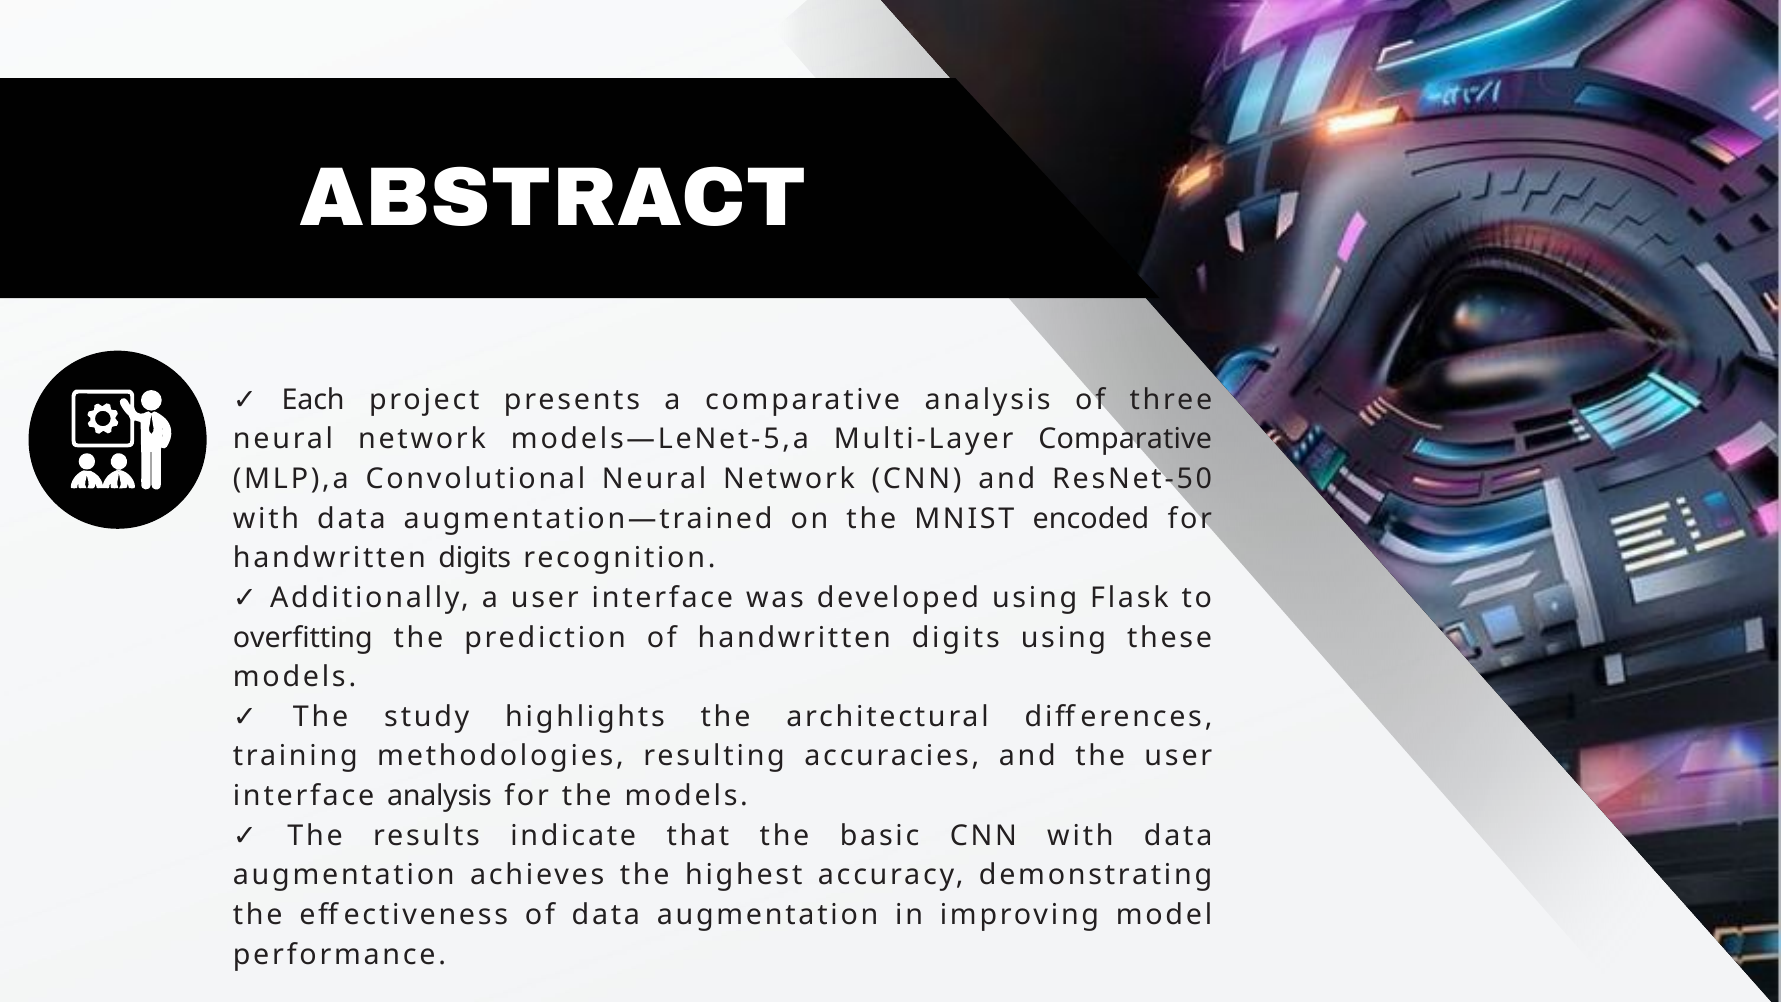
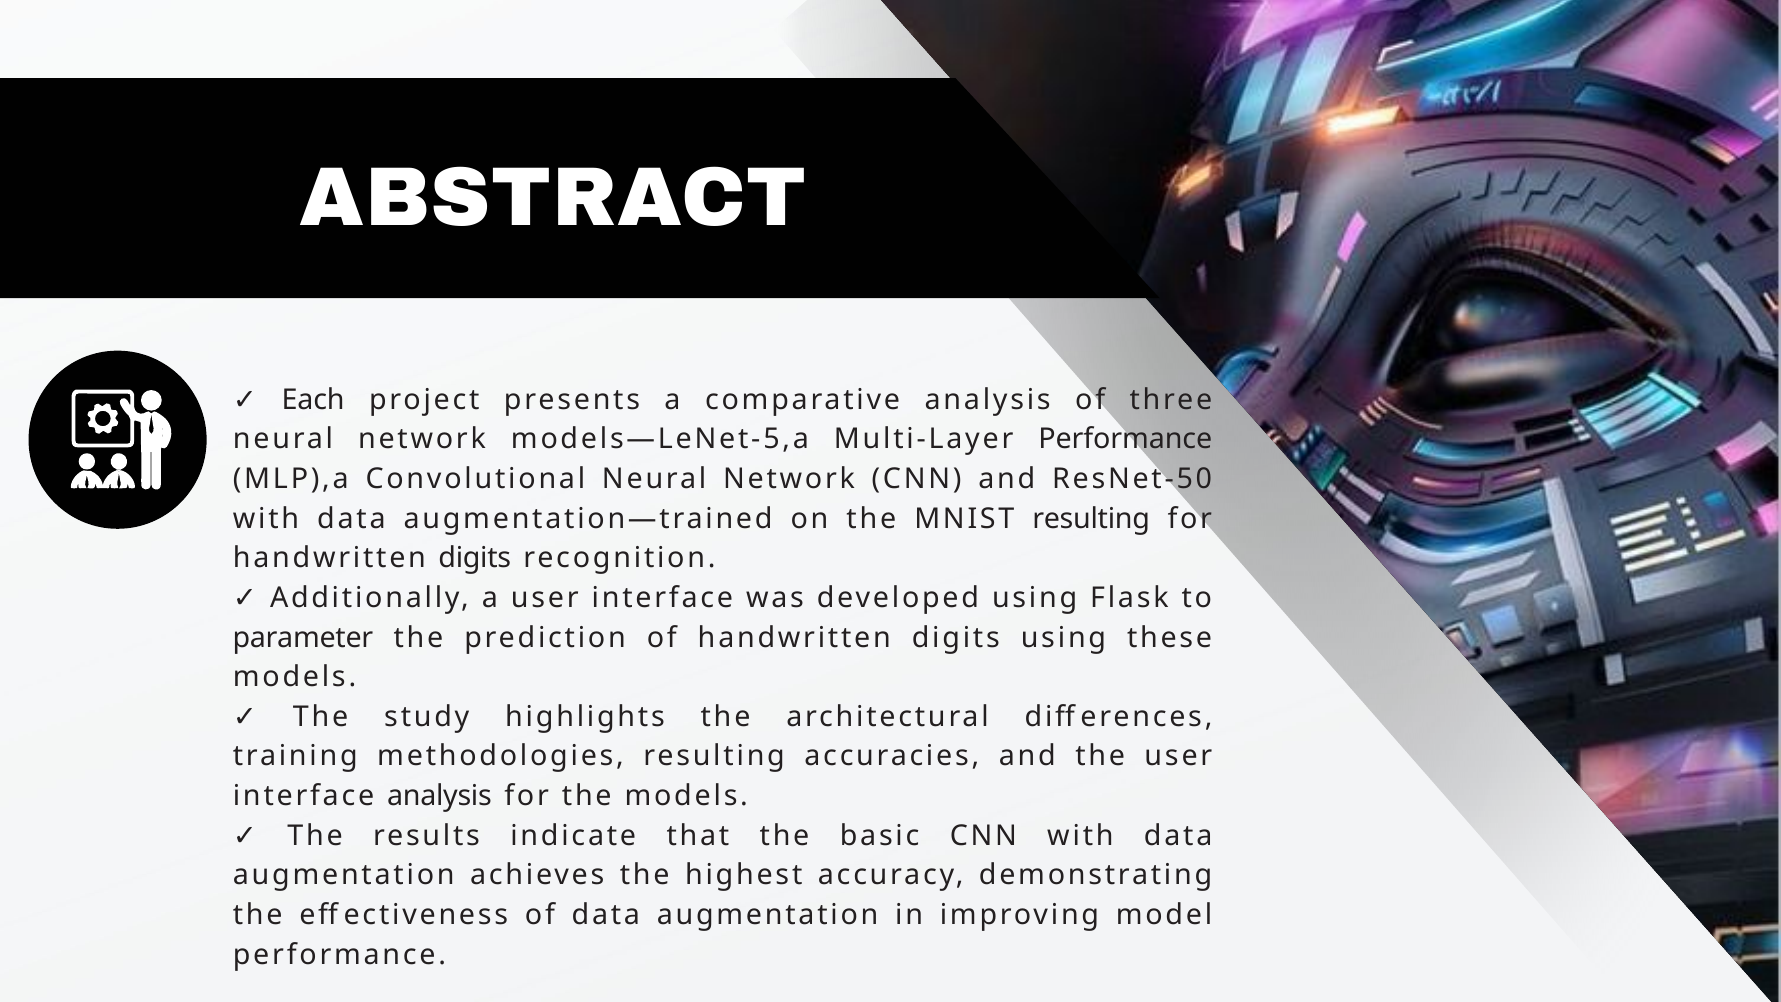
Multi-Layer Comparative: Comparative -> Performance (1125, 439)
MNIST encoded: encoded -> resulting (1091, 519)
overfitting: overfitting -> parameter (303, 637)
